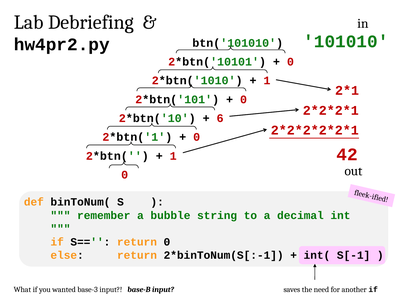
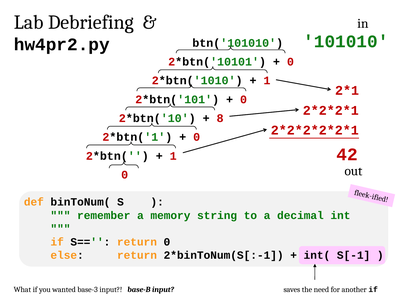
6: 6 -> 8 (220, 118)
bubble: bubble -> memory (170, 216)
